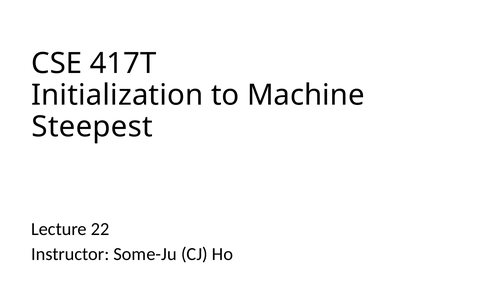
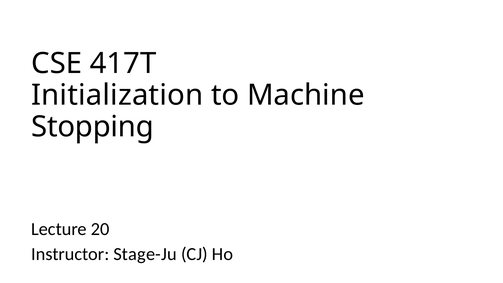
Steepest: Steepest -> Stopping (92, 127)
22: 22 -> 20 (100, 229)
Some-Ju: Some-Ju -> Stage-Ju (145, 254)
